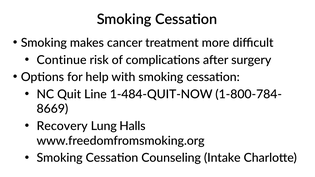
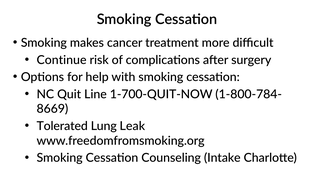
1-484-QUIT-NOW: 1-484-QUIT-NOW -> 1-700-QUIT-NOW (161, 94)
Recovery: Recovery -> Tolerated (62, 126)
Halls: Halls -> Leak (132, 126)
